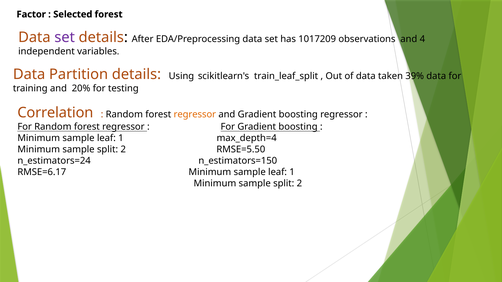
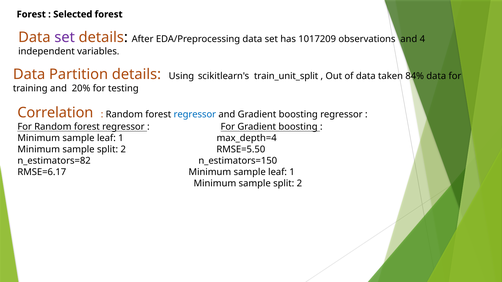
Factor: Factor -> Forest (31, 14)
train_leaf_split: train_leaf_split -> train_unit_split (286, 76)
39%: 39% -> 84% (415, 76)
regressor colour: orange -> blue (195, 115)
n_estimators=24: n_estimators=24 -> n_estimators=82 (54, 161)
